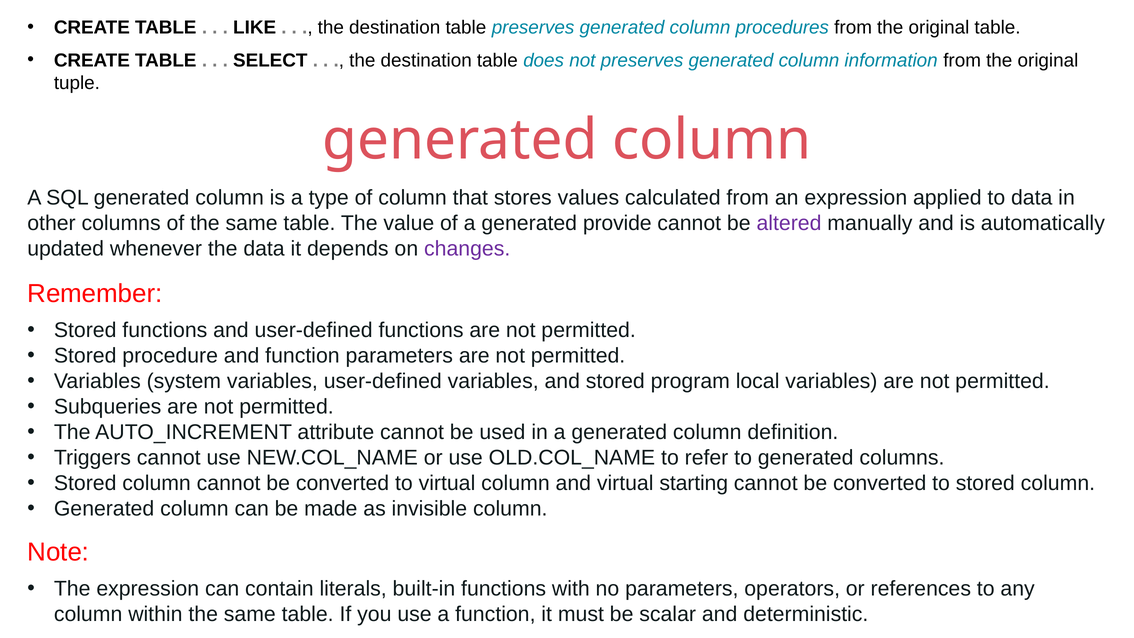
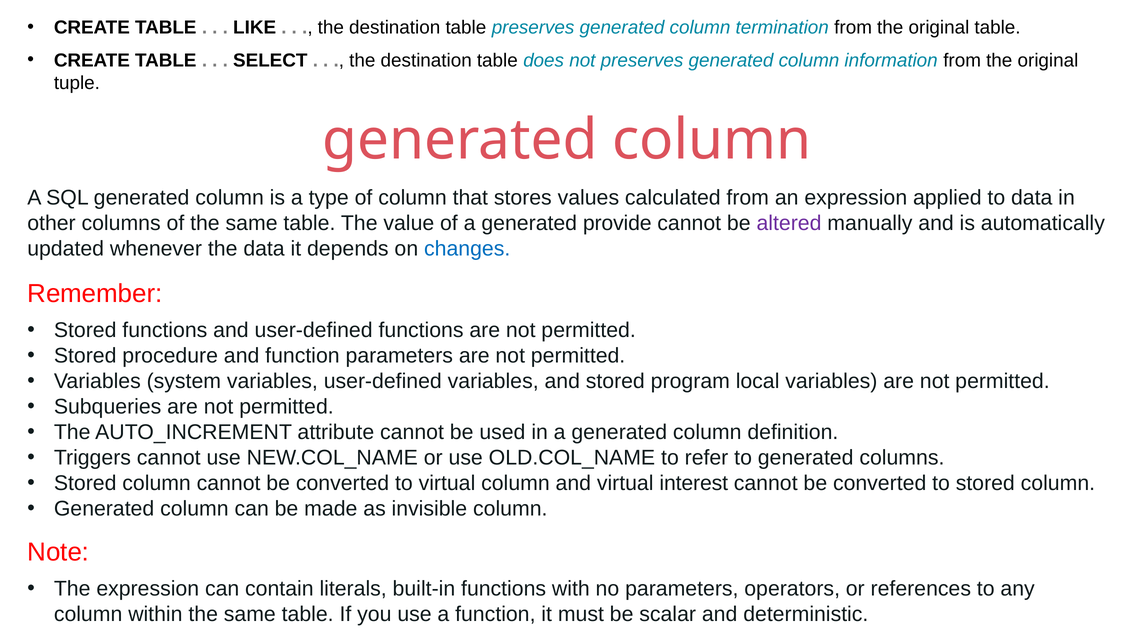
procedures: procedures -> termination (782, 28)
changes colour: purple -> blue (467, 249)
starting: starting -> interest (694, 483)
